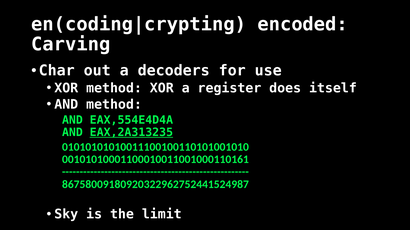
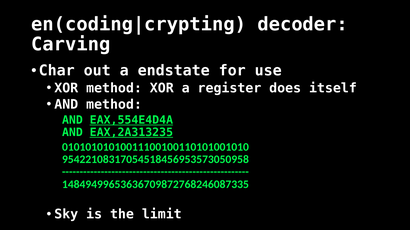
encoded: encoded -> decoder (303, 24)
decoders: decoders -> endstate (174, 71)
EAX,554E4D4A underline: none -> present (131, 120)
00101010001100010011001000110161: 00101010001100010011001000110161 -> 95422108317054518456953573050958 (155, 160)
86758009180920322962752441524987: 86758009180920322962752441524987 -> 14849499653636709872768246087335 (155, 185)
